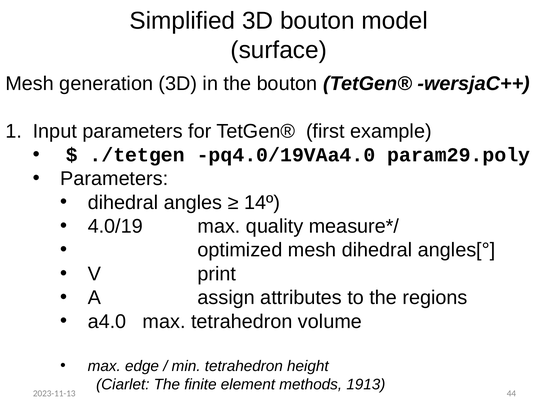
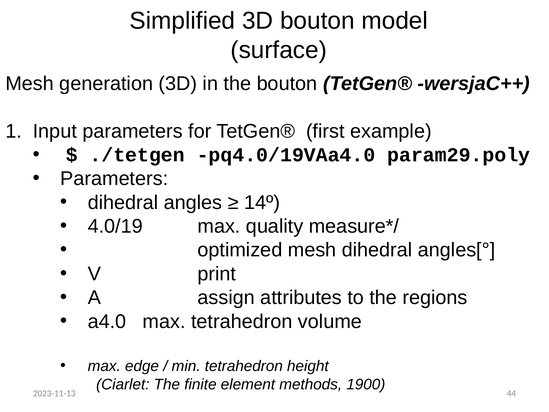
1913: 1913 -> 1900 (366, 384)
